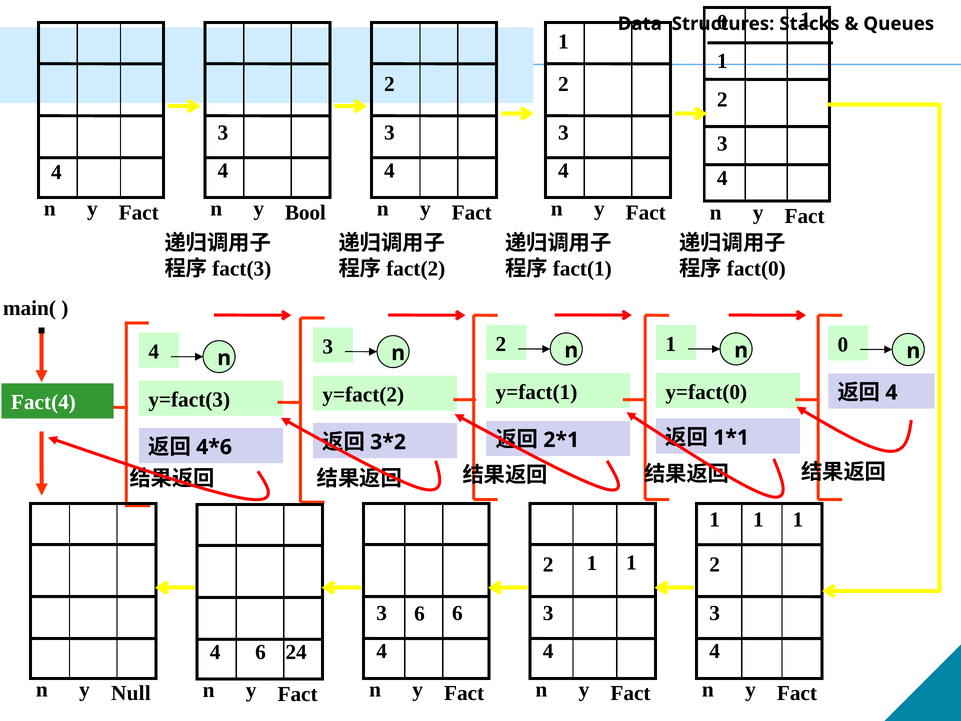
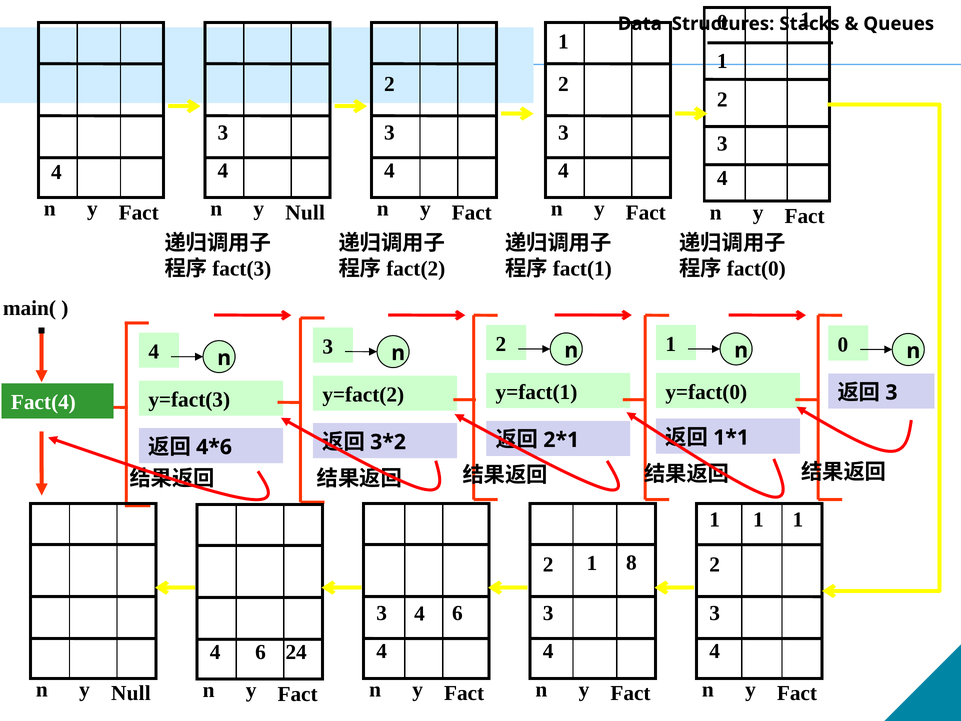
Bool: Bool -> Null (305, 213)
4: 4 -> 3 (891, 392)
1: 1 -> 8 (631, 563)
3 6: 6 -> 4 (420, 614)
